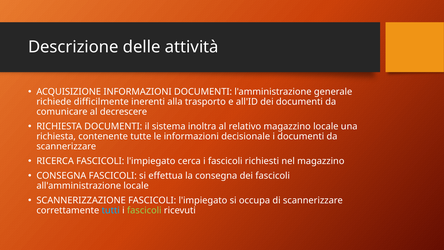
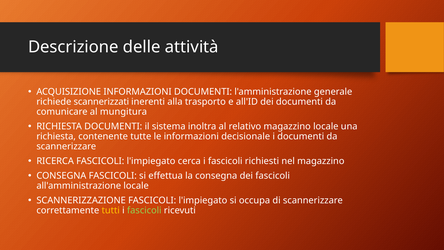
difficilmente: difficilmente -> scannerizzati (101, 102)
decrescere: decrescere -> mungitura (123, 112)
tutti colour: light blue -> yellow (111, 210)
